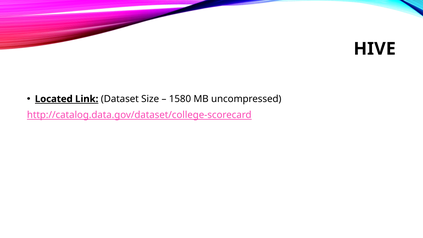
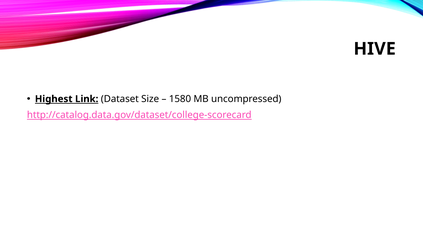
Located: Located -> Highest (54, 99)
